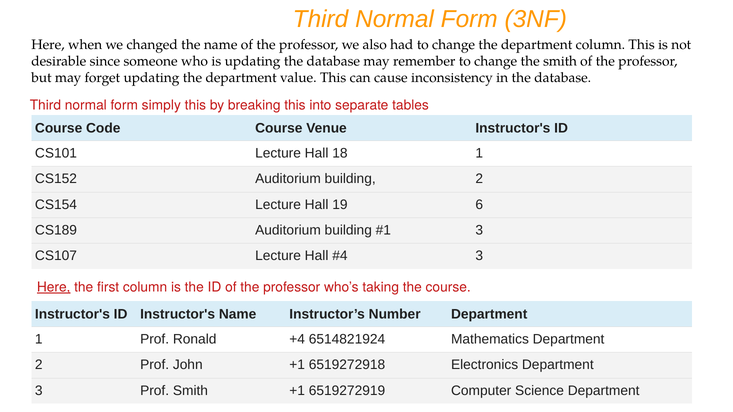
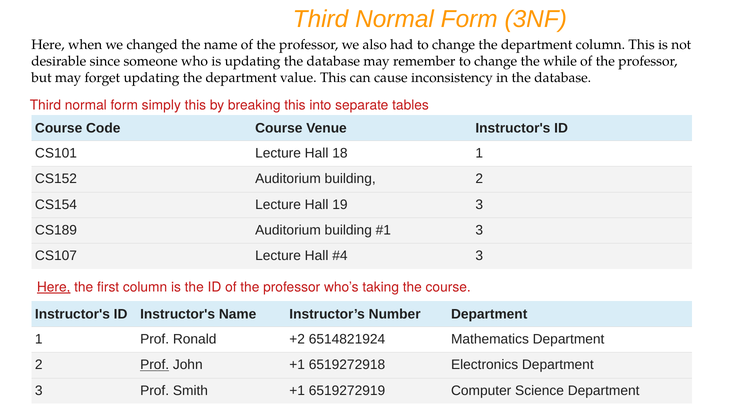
the smith: smith -> while (560, 61)
19 6: 6 -> 3 (479, 205)
+4: +4 -> +2 (297, 340)
Prof underline: none -> present (155, 365)
